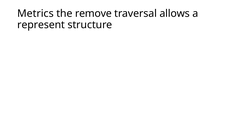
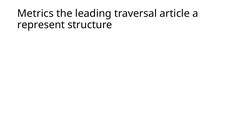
remove: remove -> leading (93, 13)
allows: allows -> article (175, 13)
